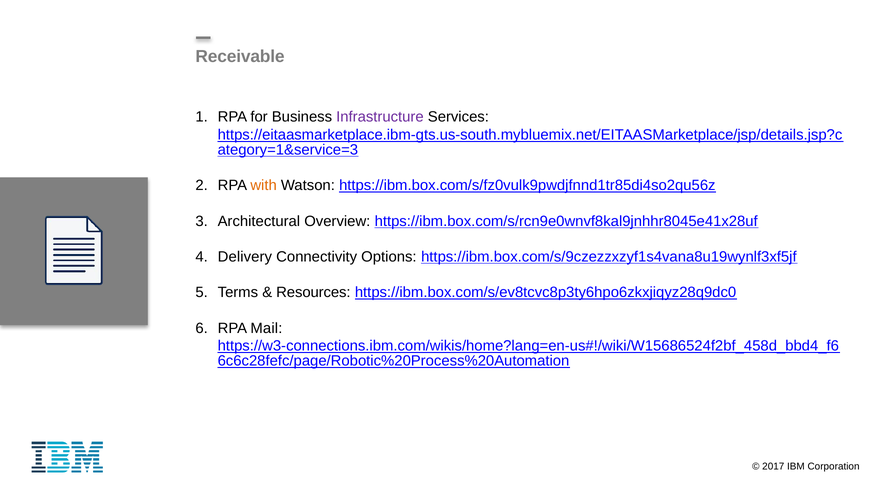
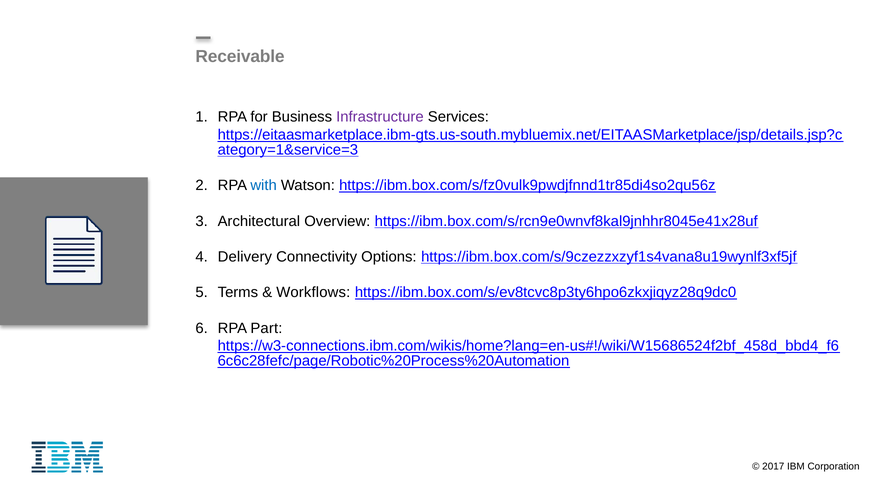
with colour: orange -> blue (264, 186)
Resources: Resources -> Workflows (313, 293)
Mail: Mail -> Part (266, 328)
